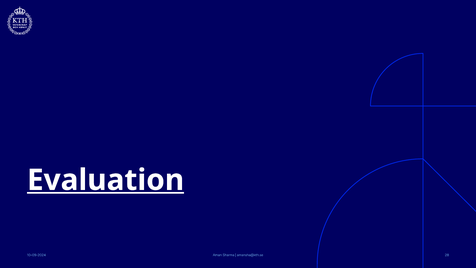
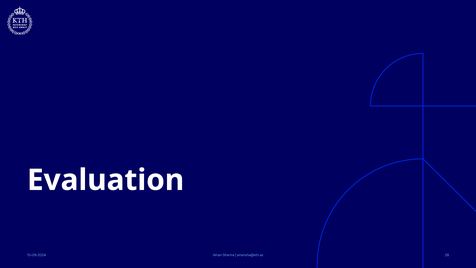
Evaluation underline: present -> none (106, 180)
